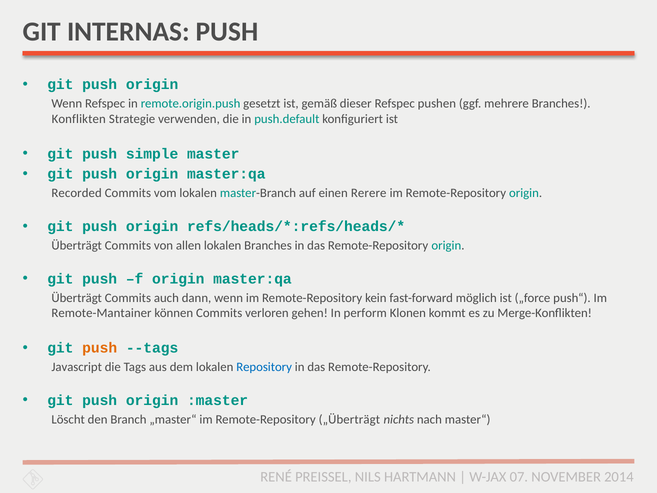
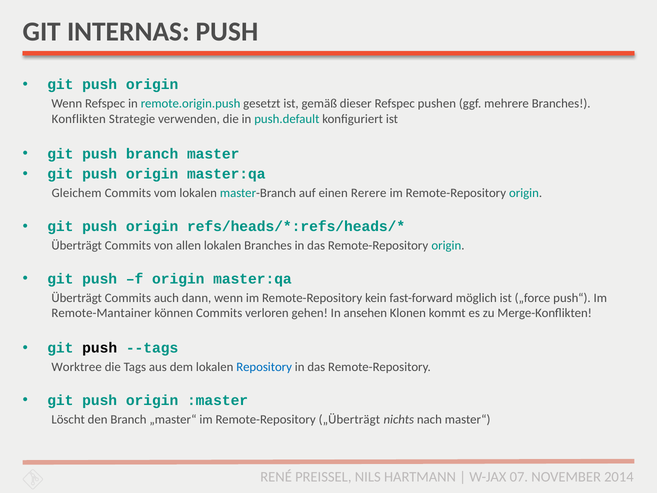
push simple: simple -> branch (152, 154)
Recorded: Recorded -> Gleichem (77, 193)
perform: perform -> ansehen (365, 313)
push colour: orange -> black (100, 348)
Javascript: Javascript -> Worktree (77, 367)
